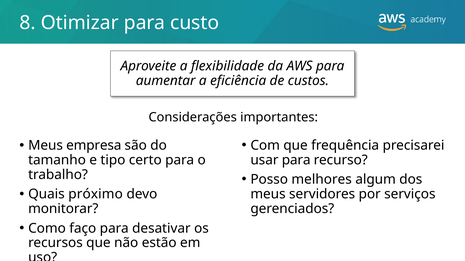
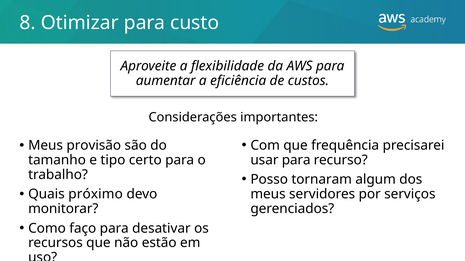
empresa: empresa -> provisão (94, 146)
melhores: melhores -> tornaram (322, 180)
